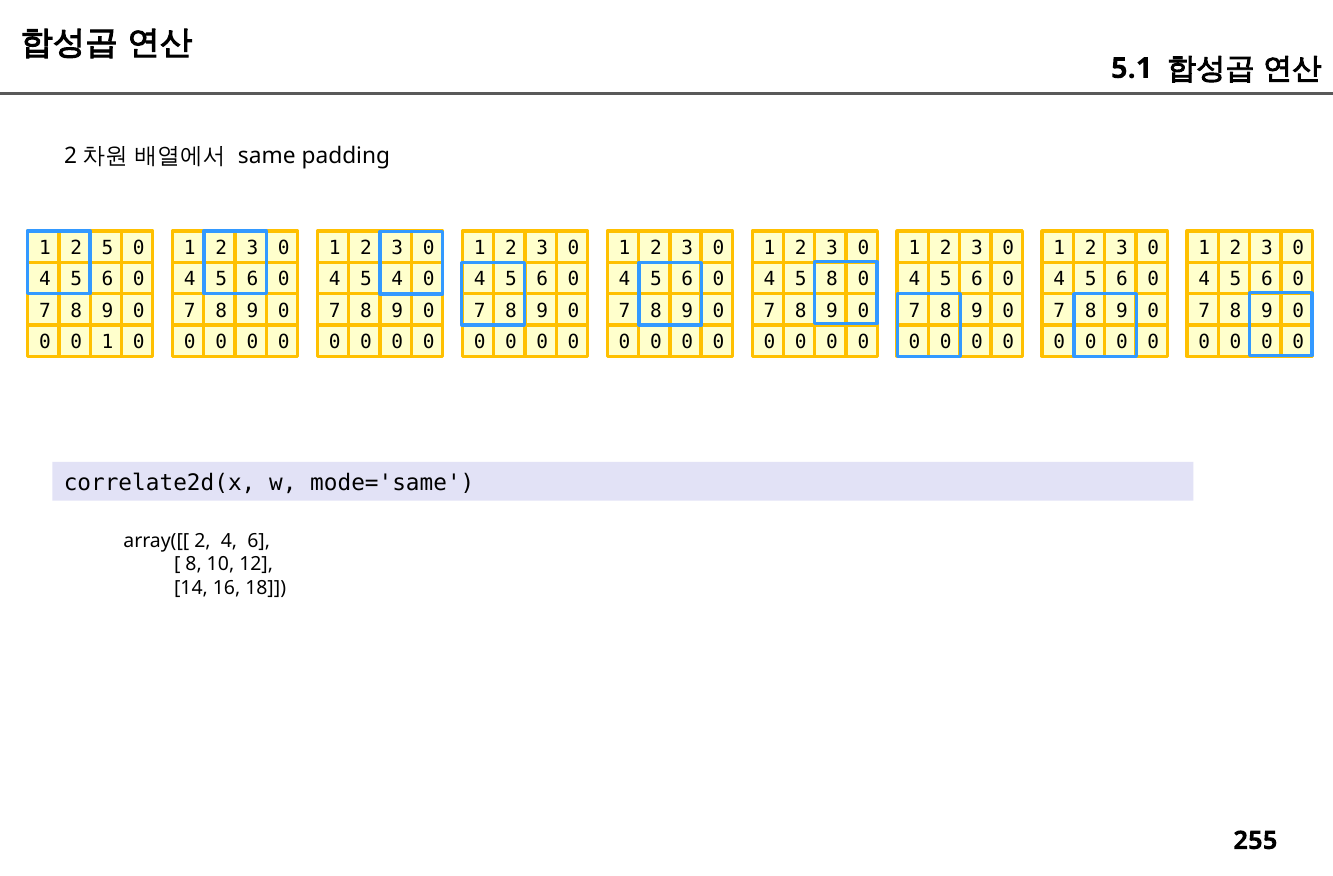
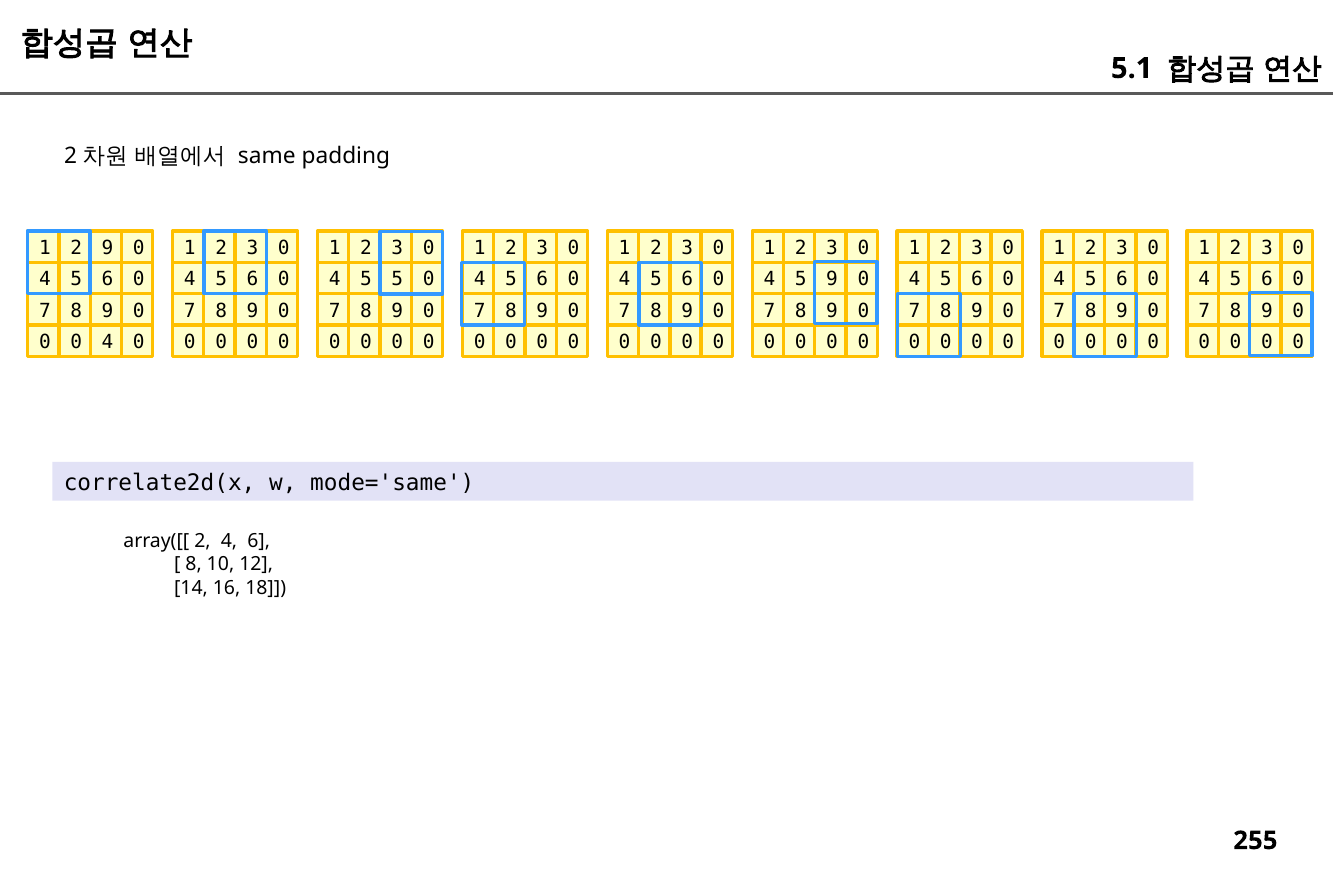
2 5: 5 -> 9 (108, 248)
4 5 4: 4 -> 5 (397, 279)
5 8: 8 -> 9 (832, 279)
1: 1 -> 4 (108, 342)
